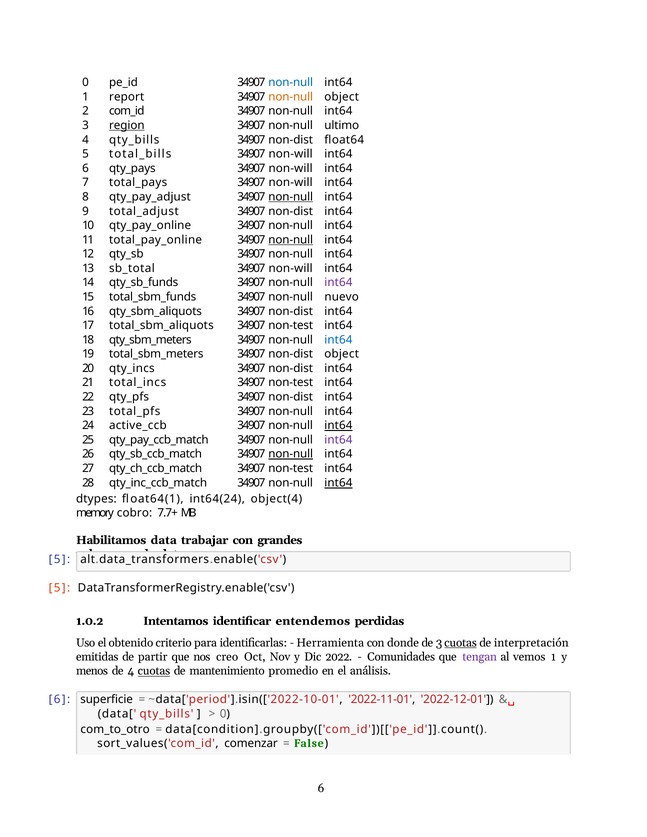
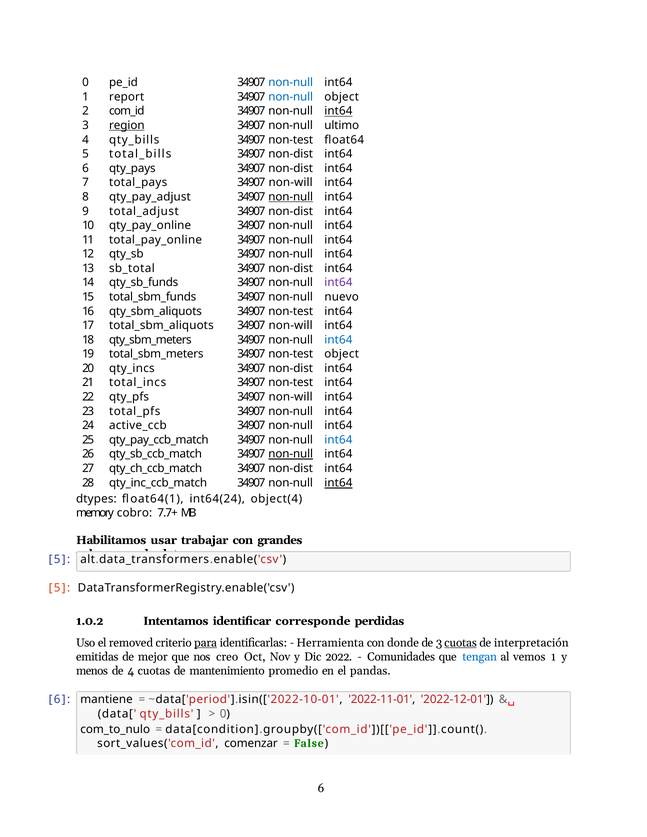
non-null colour: orange -> blue (291, 97)
int64 underline: none -> present (338, 111)
non-dist: non-dist -> non-test (291, 140)
non-will: non-will -> non-dist (291, 154)
non-will: non-will -> non-dist (291, 168)
non-null underline: present -> none (291, 240)
non-will: non-will -> non-dist (291, 268)
non-dist: non-dist -> non-test (291, 311)
non-test: non-test -> non-will (291, 326)
non-dist: non-dist -> non-test (291, 354)
non-dist: non-dist -> non-will (291, 397)
int64 underline: present -> none (338, 426)
int64 colour: purple -> blue (338, 440)
non-test: non-test -> non-dist (291, 469)
data: data -> usar (164, 540)
entendemos: entendemos -> corresponde (313, 621)
obtenido: obtenido -> removed (131, 643)
para underline: none -> present (206, 643)
partir: partir -> mejor (153, 657)
tengan colour: purple -> blue (480, 657)
cuotas underline: present -> none (154, 671)
análisis: análisis -> pandas (370, 671)
superficie: superficie -> mantiene (107, 700)
com_to_otro: com_to_otro -> com_to_nulo (115, 729)
